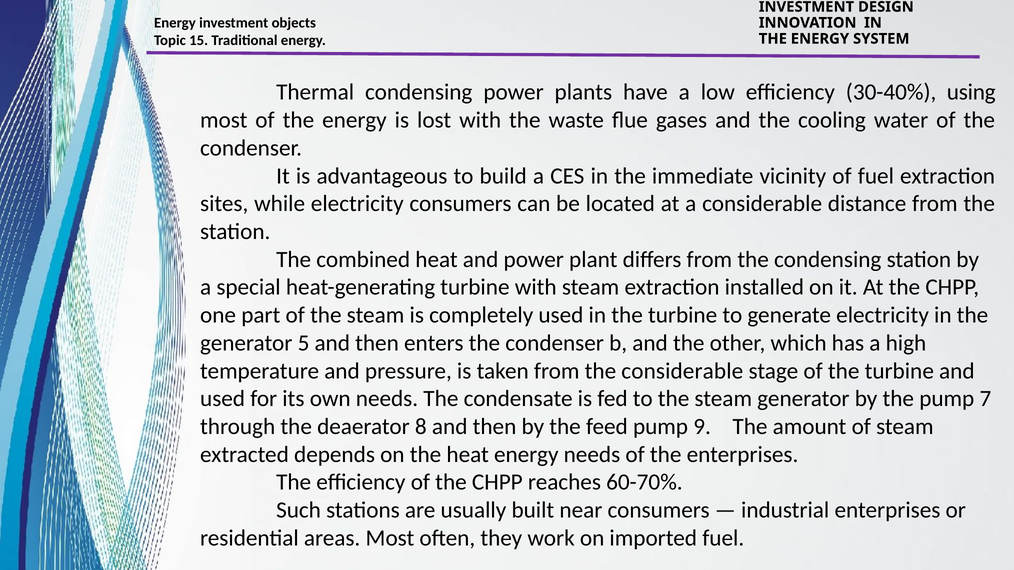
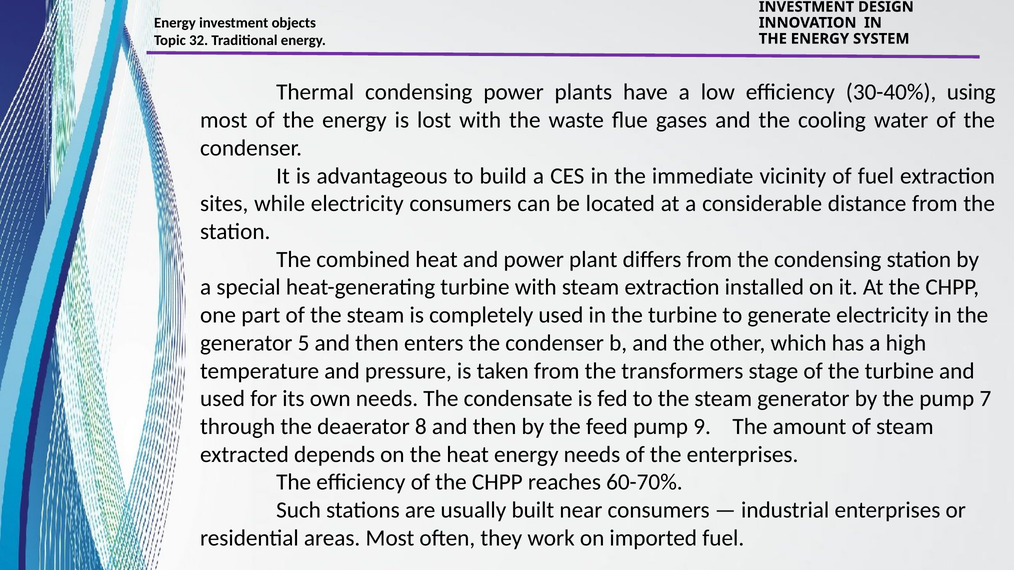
15: 15 -> 32 (199, 41)
the considerable: considerable -> transformers (682, 371)
